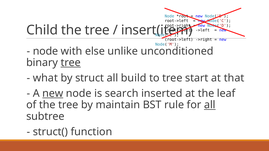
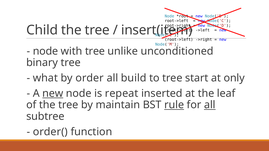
with else: else -> tree (95, 51)
tree underline: present -> none (71, 63)
struct: struct -> order (90, 78)
that: that -> only (234, 78)
search: search -> repeat (122, 94)
rule underline: none -> present (174, 105)
struct(: struct( -> order( (50, 132)
